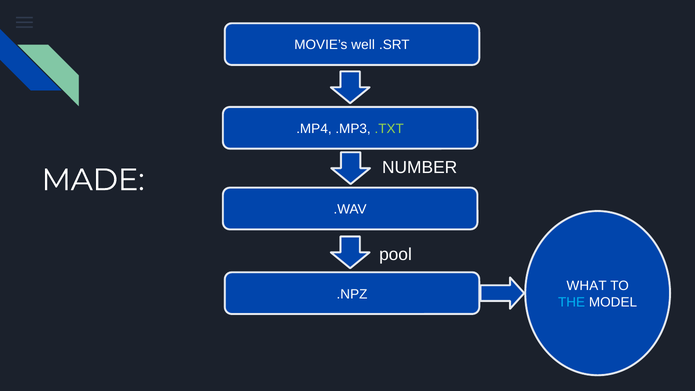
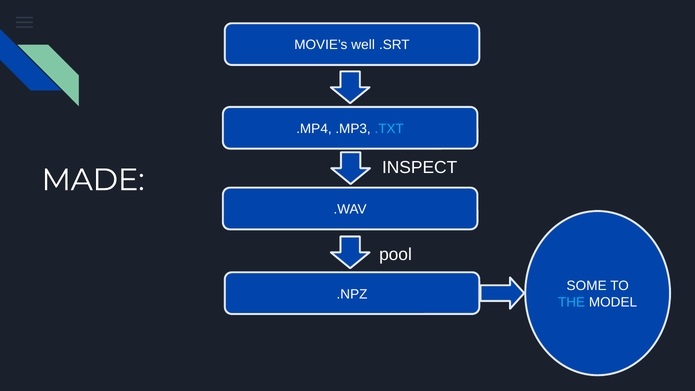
.TXT colour: light green -> light blue (389, 129)
NUMBER: NUMBER -> INSPECT (420, 167)
WHAT: WHAT -> SOME (587, 286)
